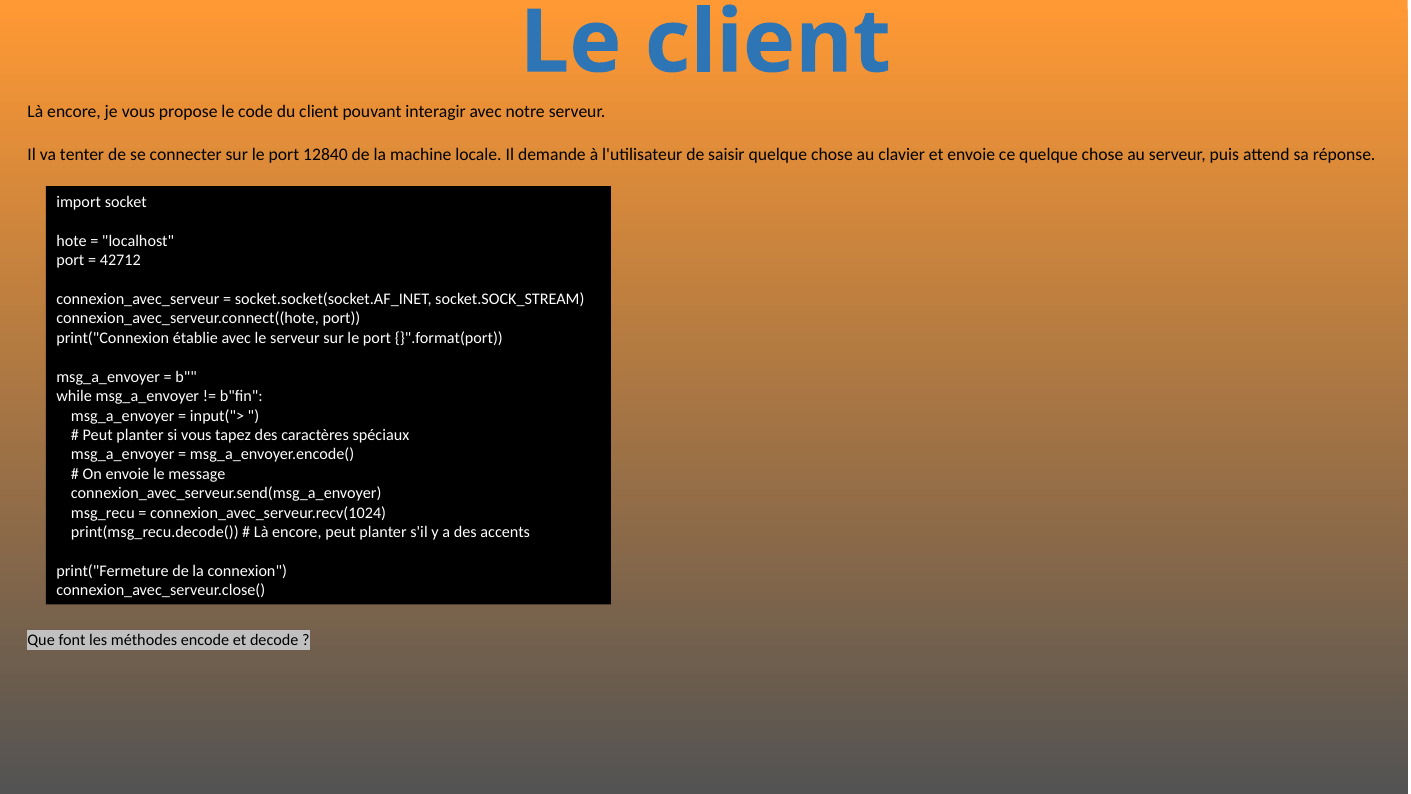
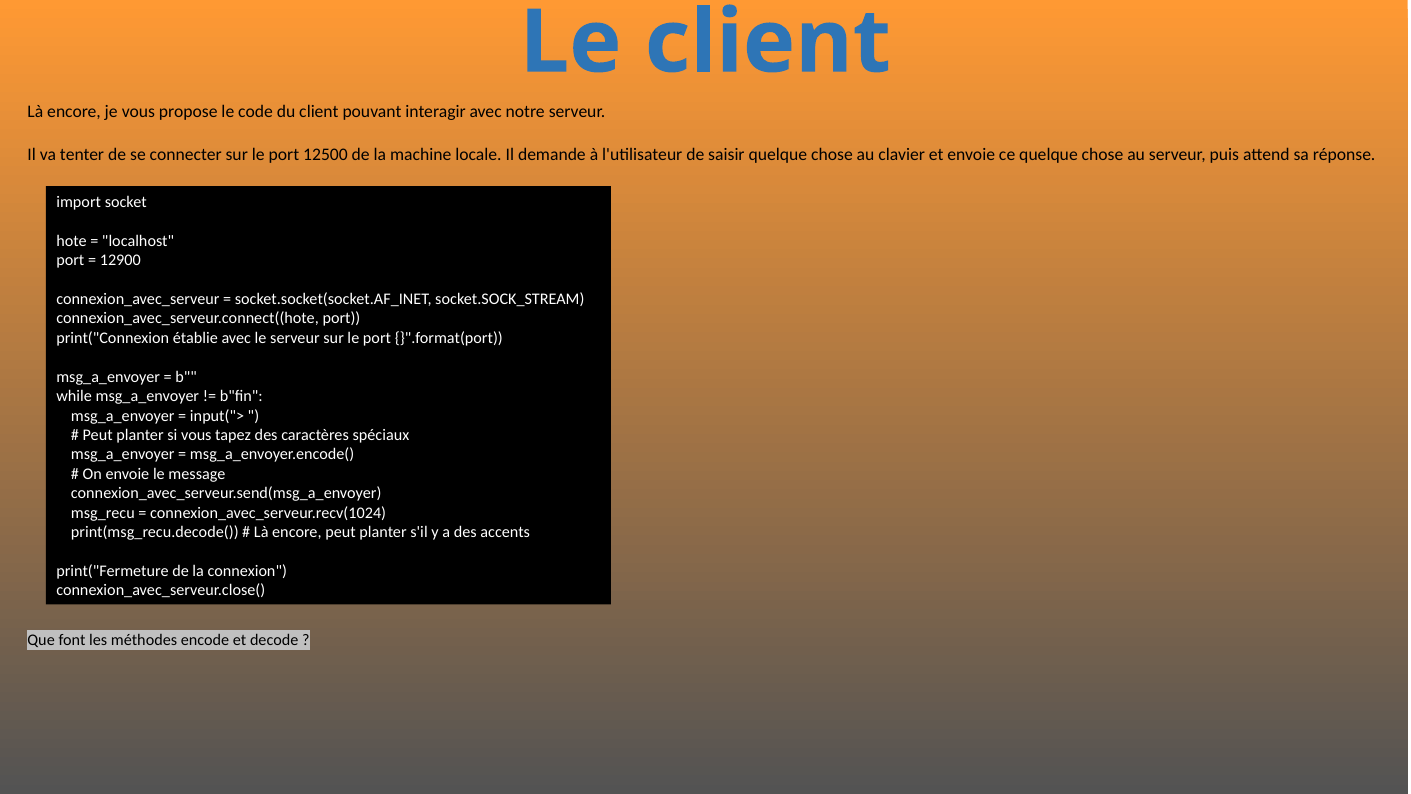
12840: 12840 -> 12500 (325, 154)
42712: 42712 -> 12900 (120, 260)
